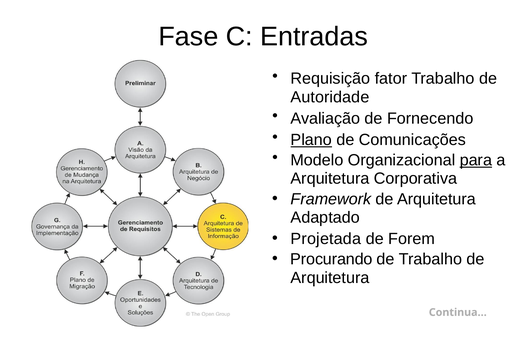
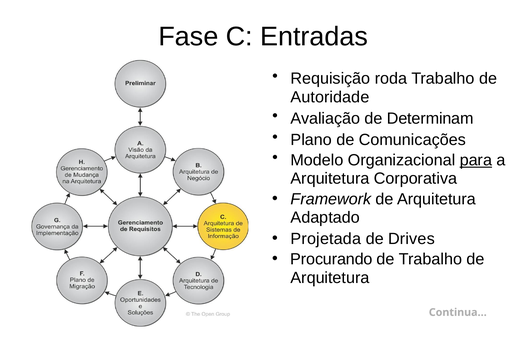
fator: fator -> roda (391, 79)
Fornecendo: Fornecendo -> Determinam (430, 118)
Plano underline: present -> none (311, 140)
Forem: Forem -> Drives (411, 239)
